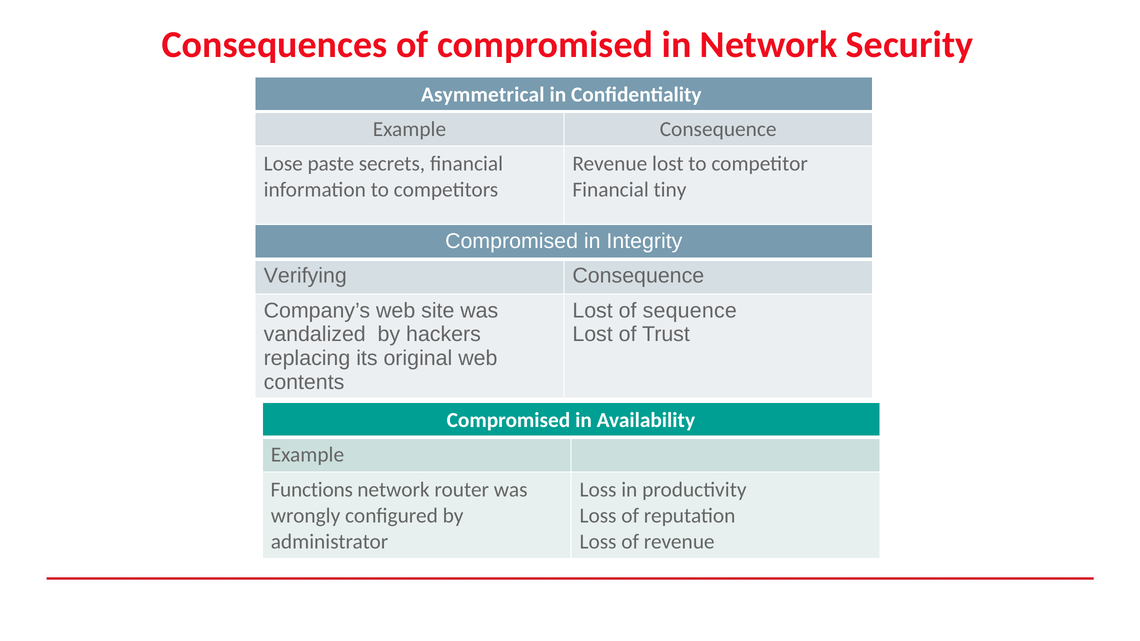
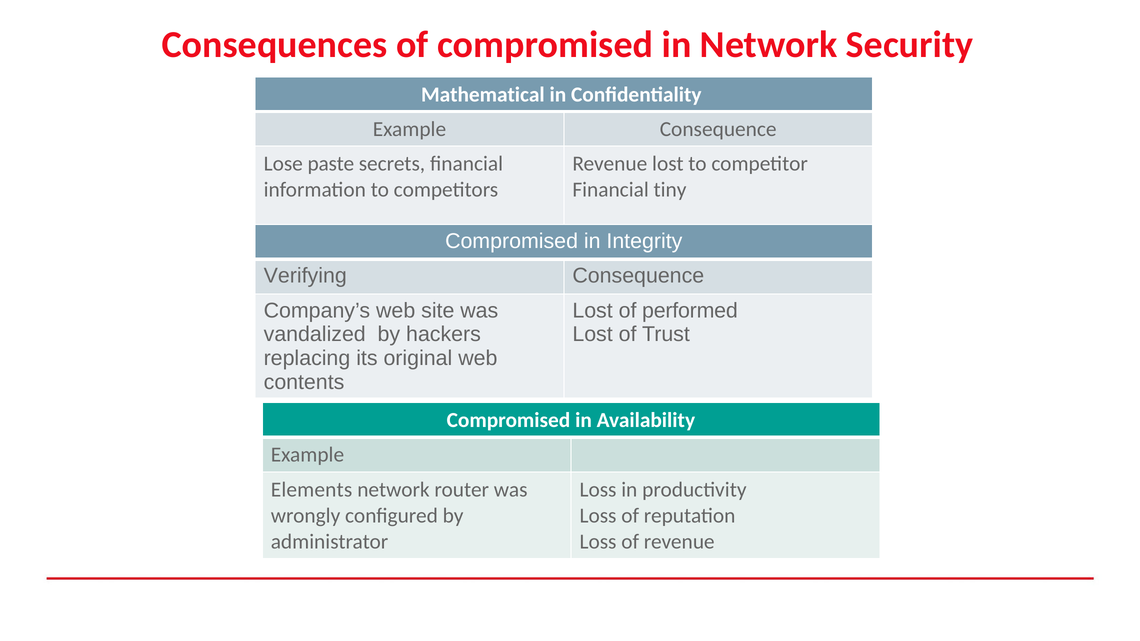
Asymmetrical: Asymmetrical -> Mathematical (483, 95)
sequence: sequence -> performed (690, 311)
Functions: Functions -> Elements (312, 490)
